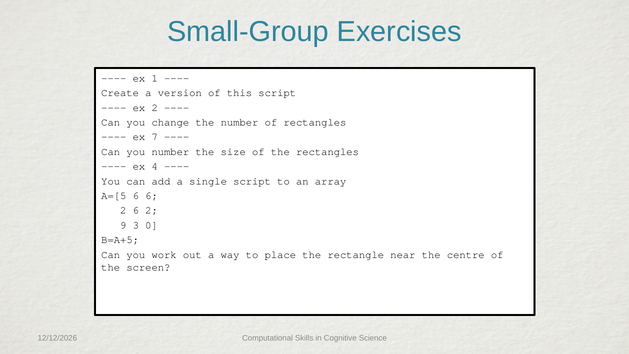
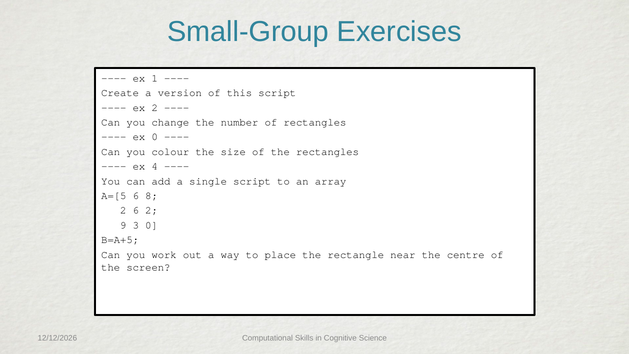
ex 7: 7 -> 0 (155, 137)
you number: number -> colour (170, 152)
6 6: 6 -> 8 (152, 196)
